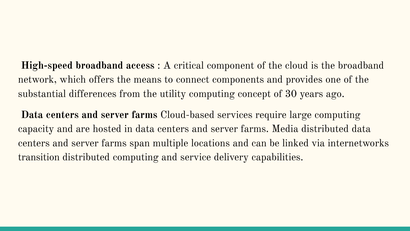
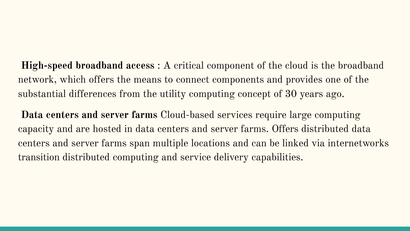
farms Media: Media -> Offers (285, 129)
